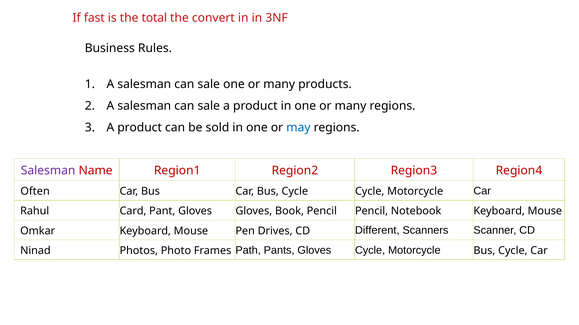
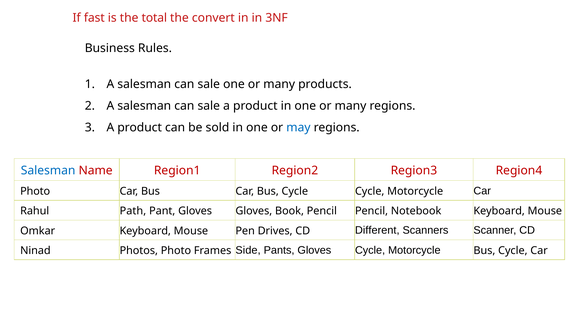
Salesman colour: purple -> blue (48, 171)
Often: Often -> Photo (35, 192)
Card: Card -> Path (133, 211)
Path: Path -> Side (248, 251)
